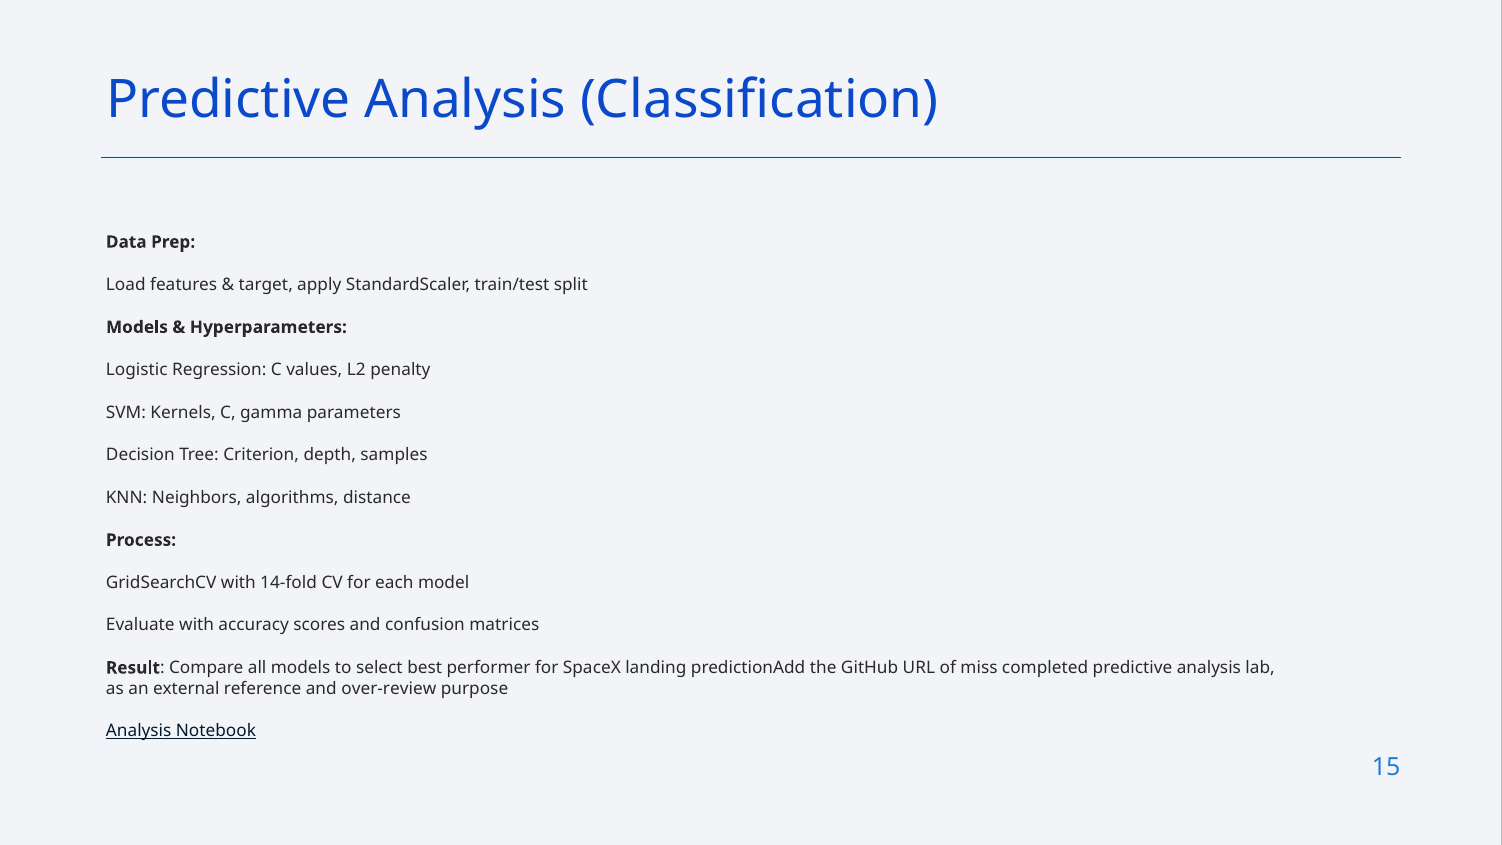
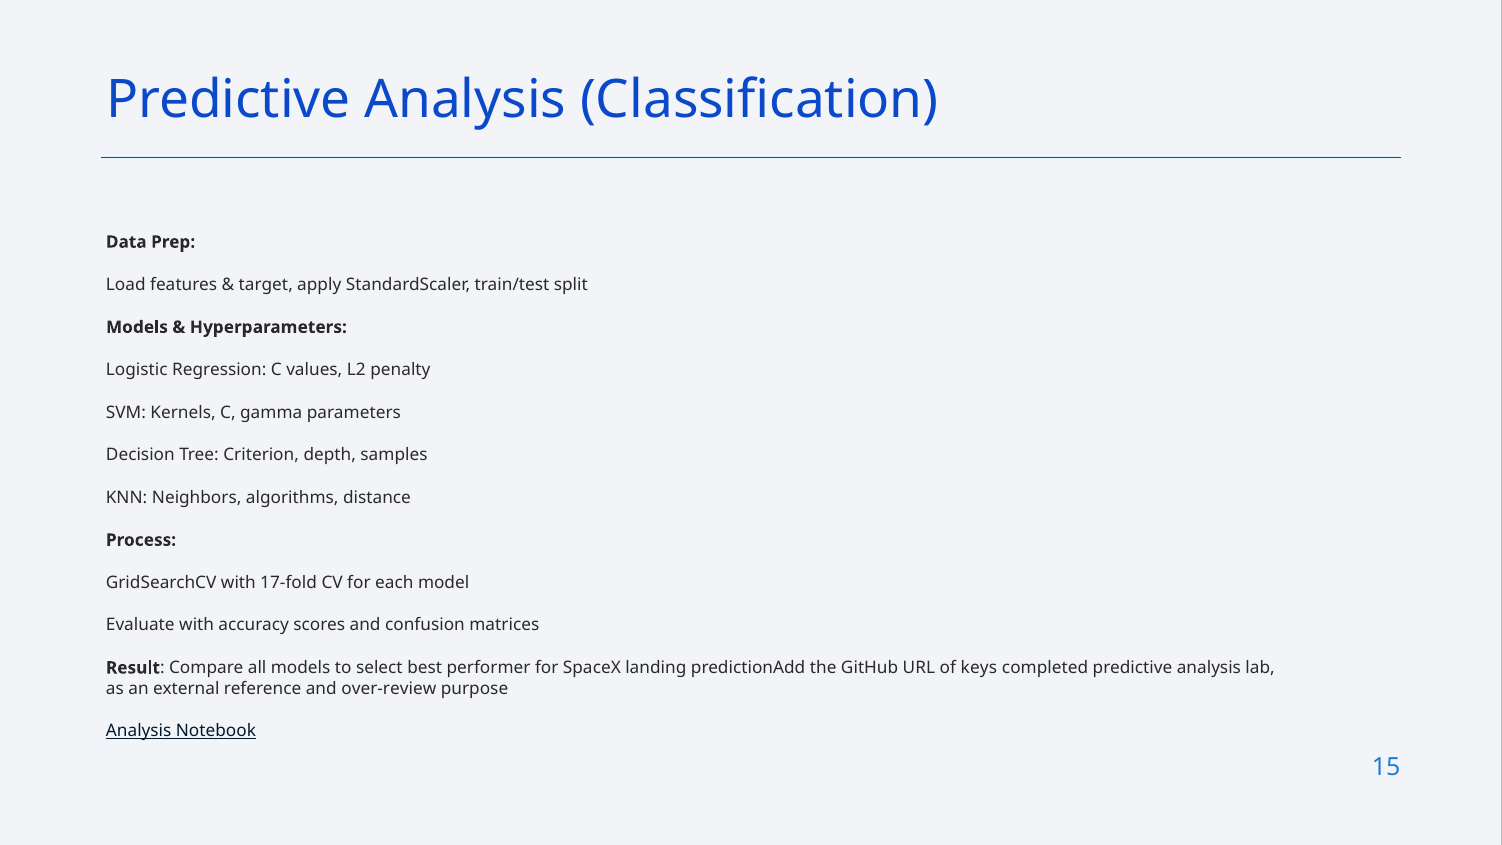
14-fold: 14-fold -> 17-fold (289, 583)
miss: miss -> keys (979, 668)
